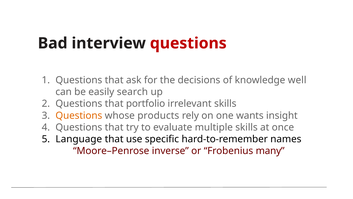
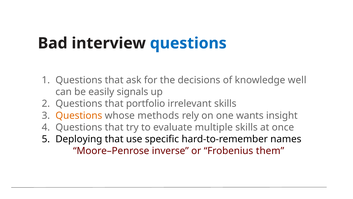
questions colour: red -> blue (188, 43)
search: search -> signals (132, 92)
products: products -> methods (158, 115)
Language: Language -> Deploying (79, 139)
many: many -> them (270, 151)
